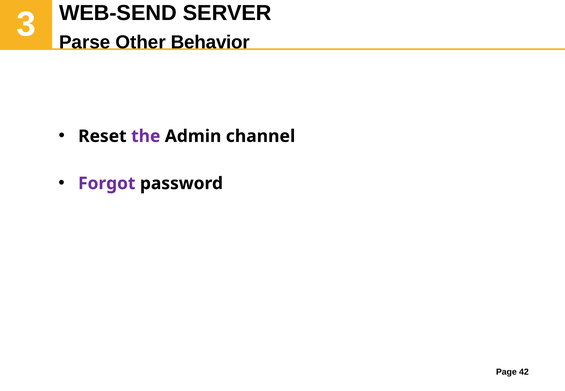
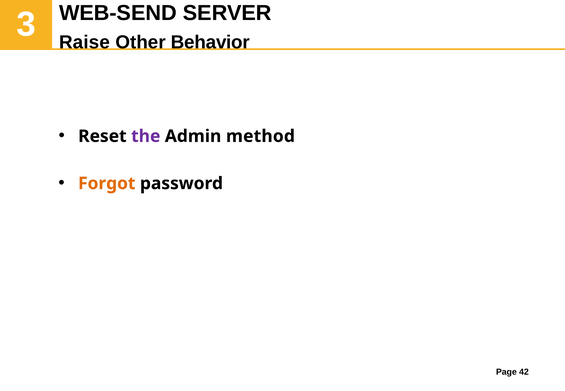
Parse: Parse -> Raise (85, 42)
channel: channel -> method (260, 136)
Forgot colour: purple -> orange (107, 183)
